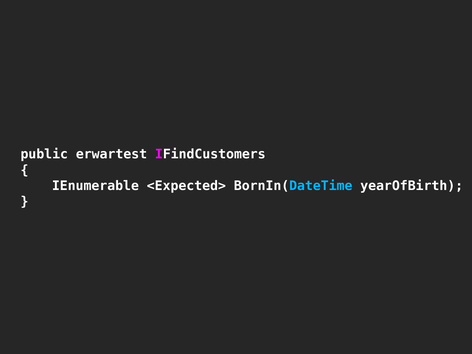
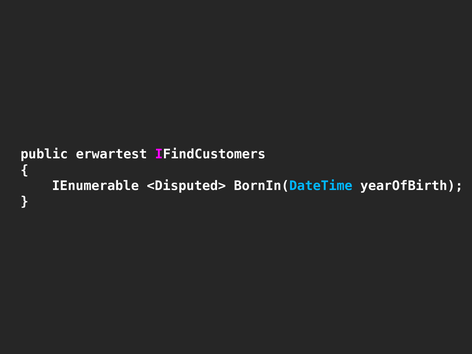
<Expected>: <Expected> -> <Disputed> (186, 186)
